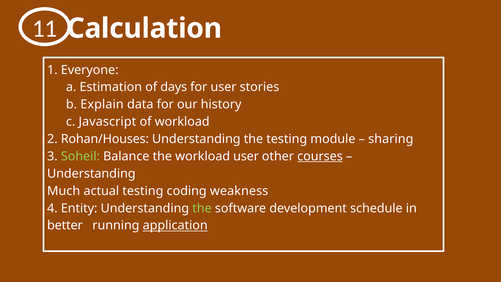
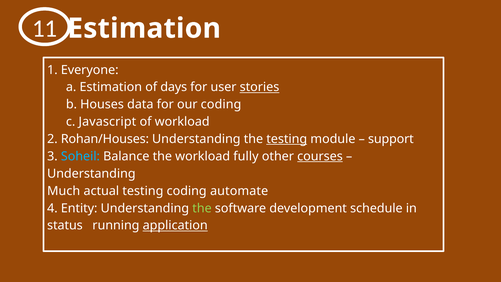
Calculation: Calculation -> Estimation (144, 28)
stories underline: none -> present (260, 87)
Explain: Explain -> Houses (102, 104)
our history: history -> coding (221, 104)
testing underline: none -> present (287, 139)
sharing: sharing -> support (391, 139)
Soheil colour: light green -> light blue (80, 156)
workload user: user -> fully (246, 156)
weakness: weakness -> automate (239, 191)
better: better -> status (65, 225)
